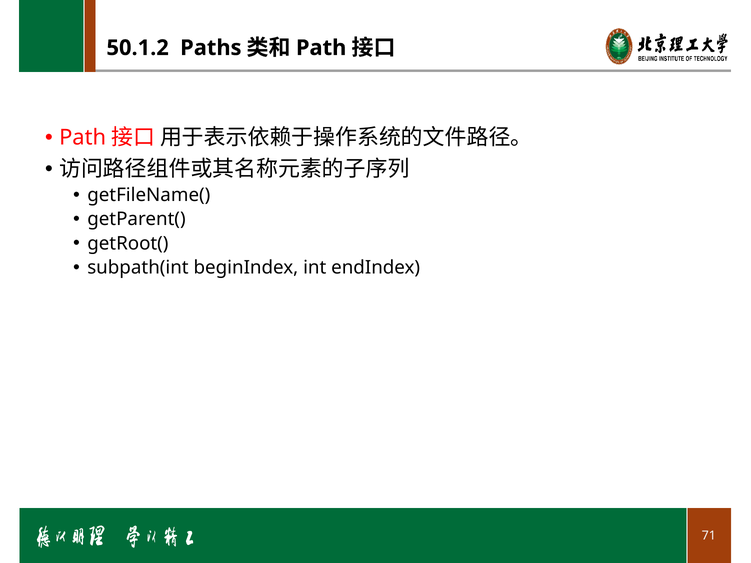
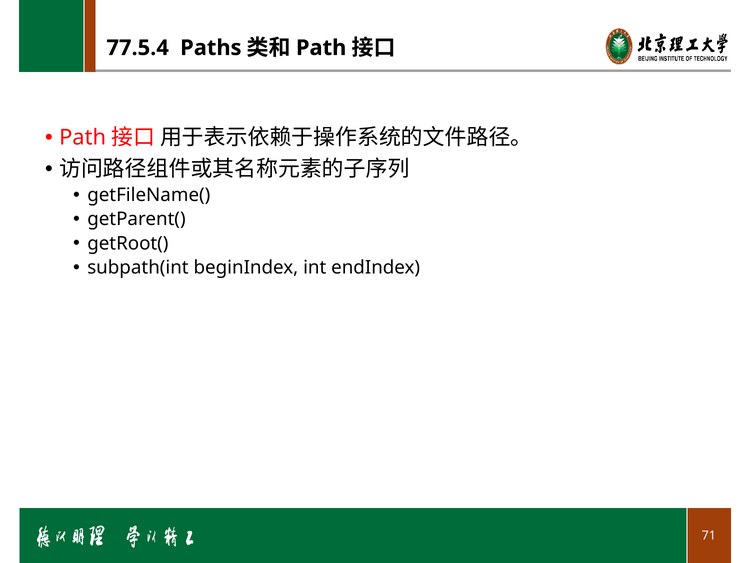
50.1.2: 50.1.2 -> 77.5.4 (138, 48)
